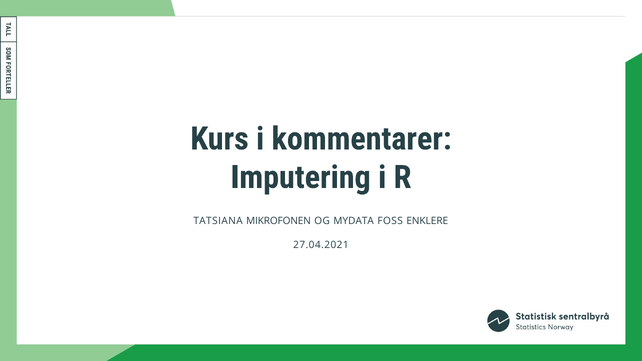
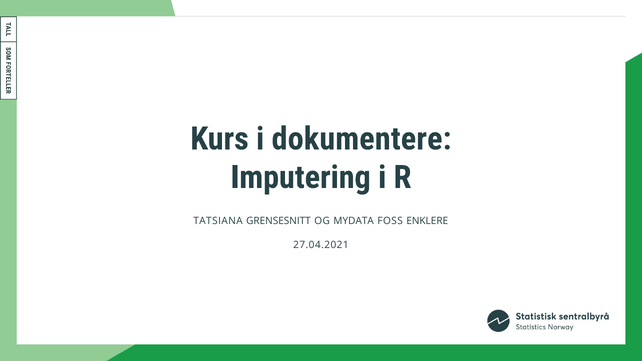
kommentarer: kommentarer -> dokumentere (362, 139)
MIKROFONEN: MIKROFONEN -> GRENSESNITT (278, 221)
